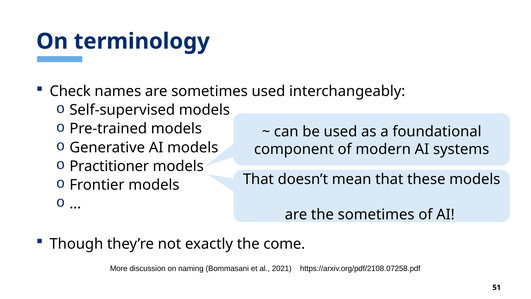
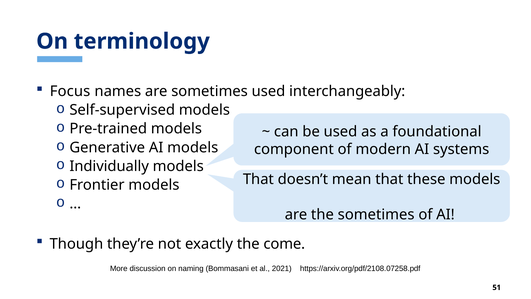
Check: Check -> Focus (70, 91)
Practitioner: Practitioner -> Individually (109, 166)
